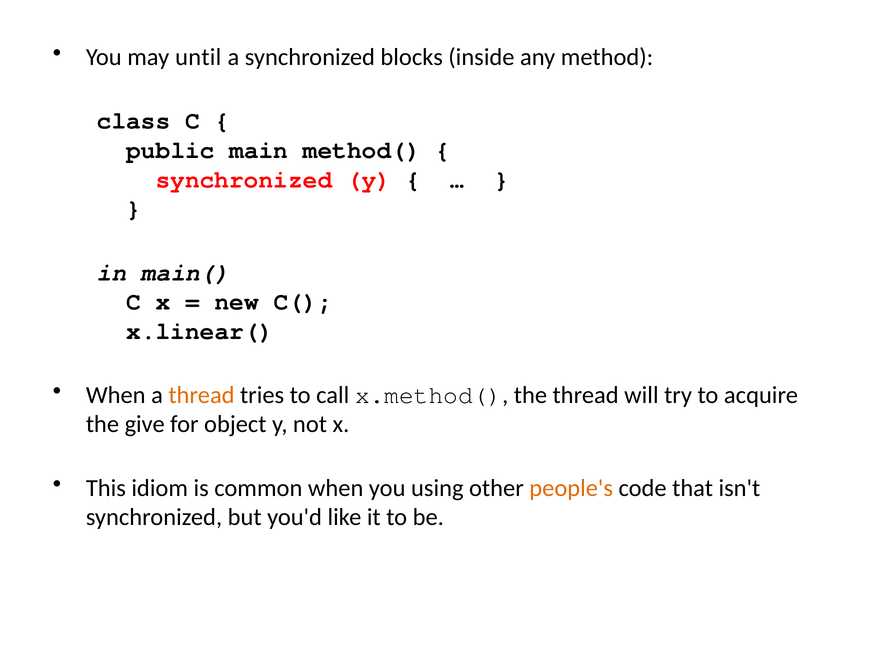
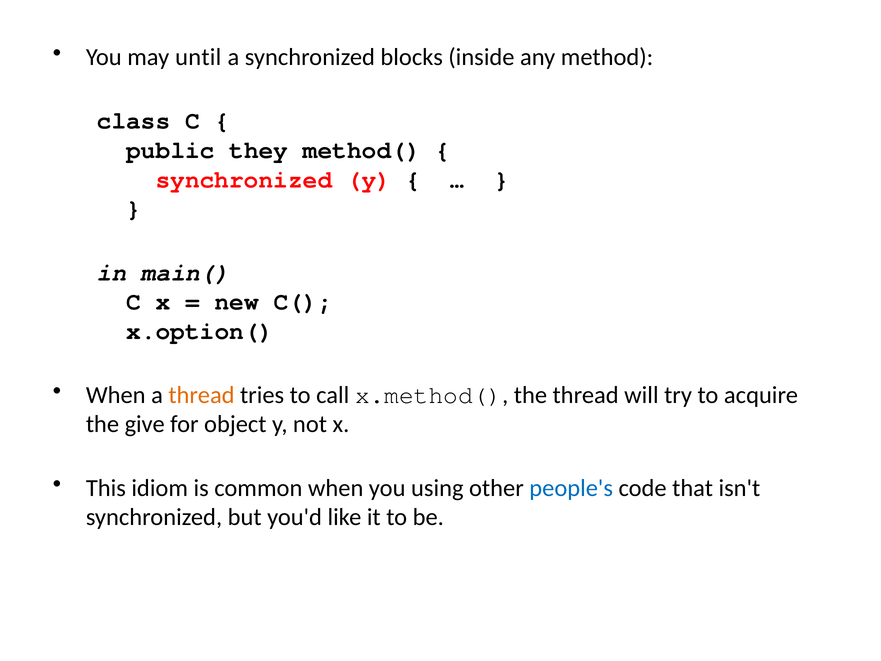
main: main -> they (259, 150)
x.linear(: x.linear( -> x.option( (200, 331)
people's colour: orange -> blue (571, 488)
